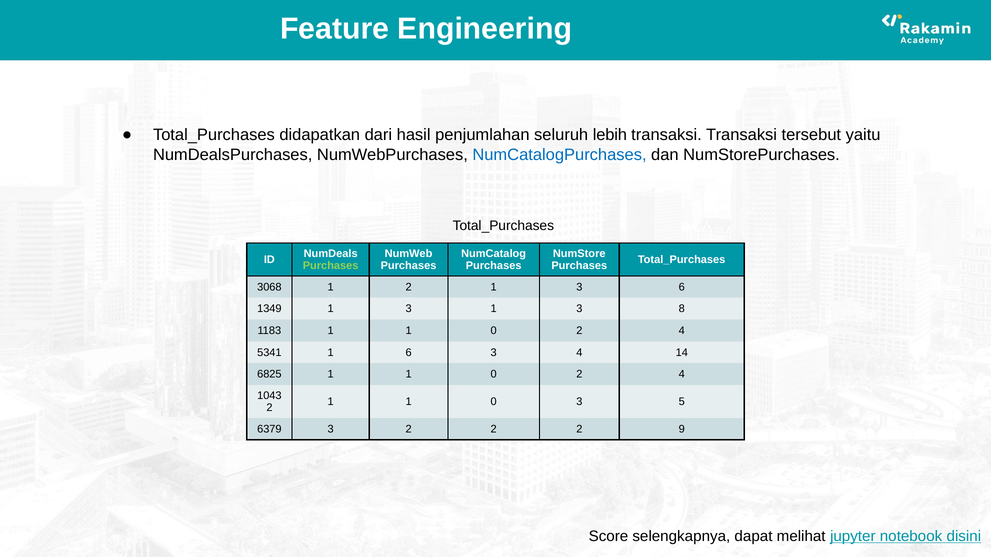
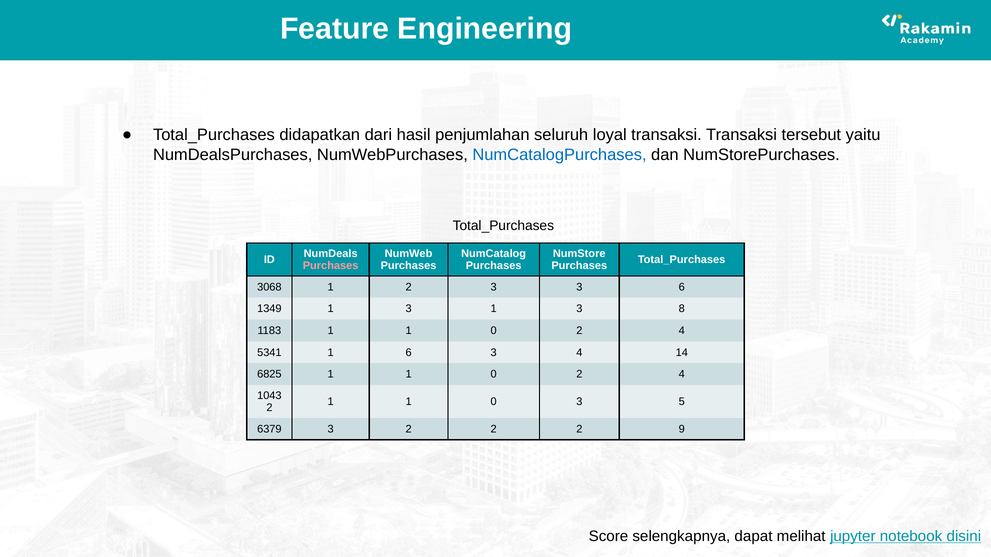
lebih: lebih -> loyal (610, 135)
Purchases colour: light green -> pink (331, 266)
1 2 1: 1 -> 3 (494, 287)
